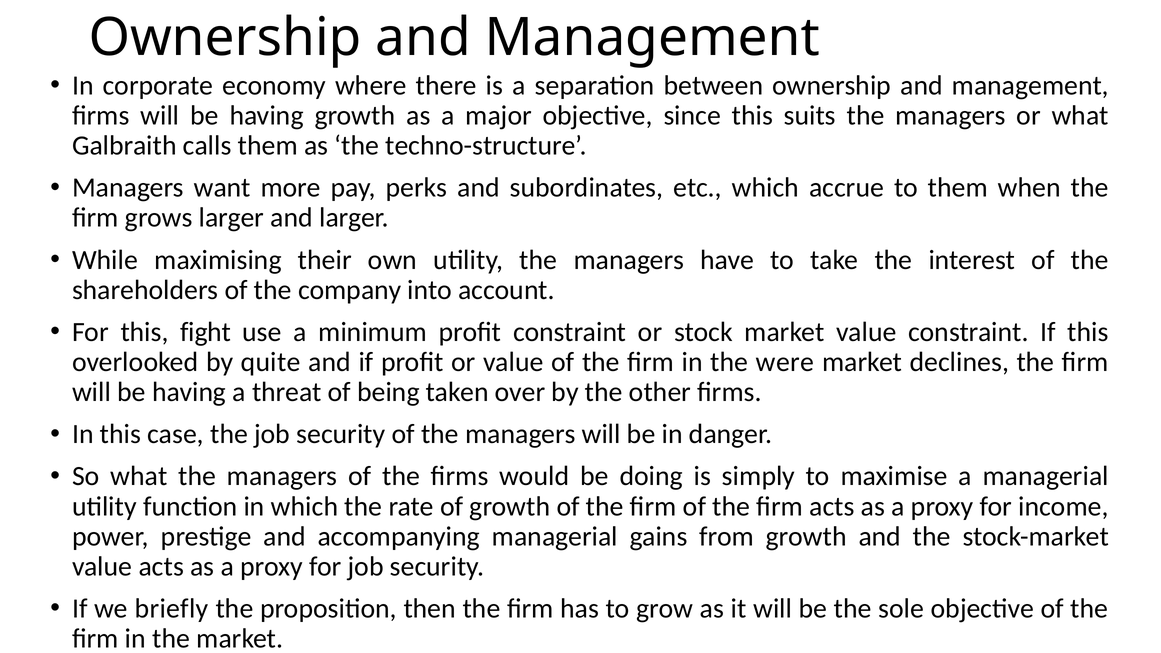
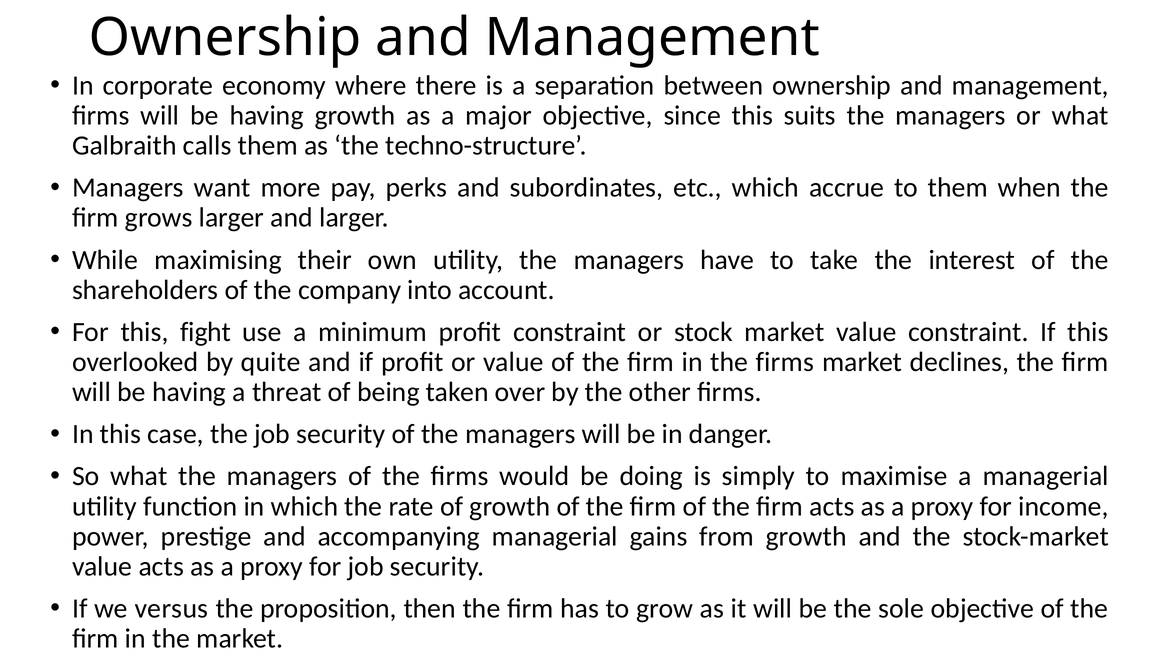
in the were: were -> firms (785, 362)
briefly: briefly -> versus (171, 609)
